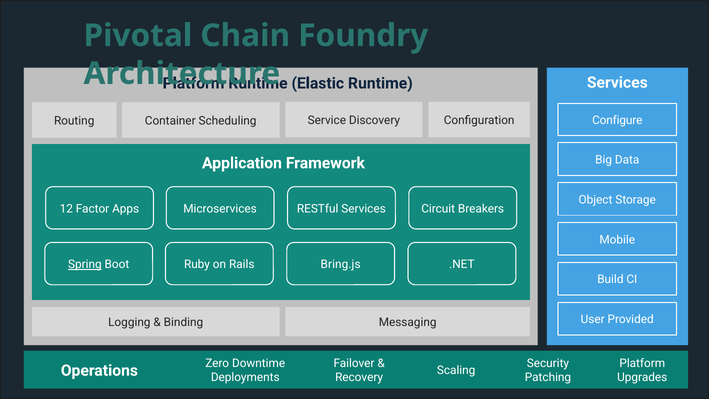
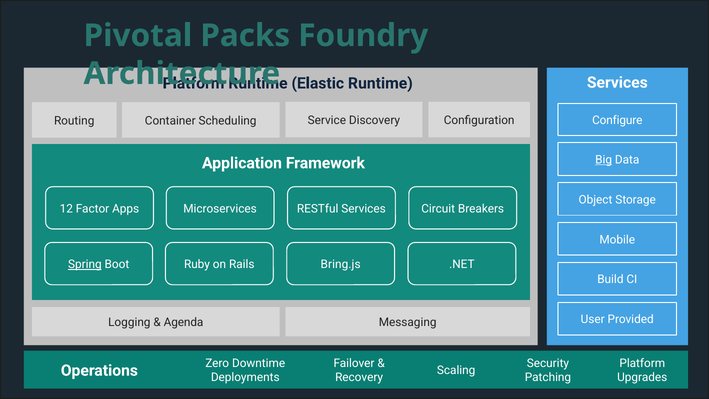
Chain: Chain -> Packs (245, 36)
Big underline: none -> present (604, 160)
Binding: Binding -> Agenda (184, 322)
